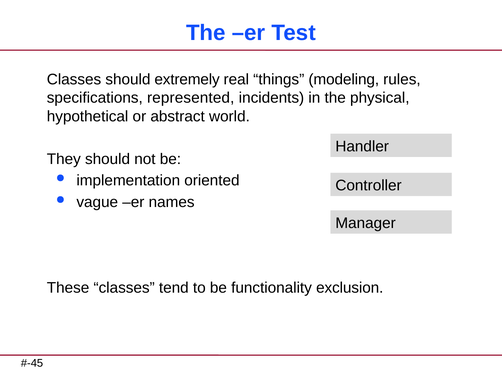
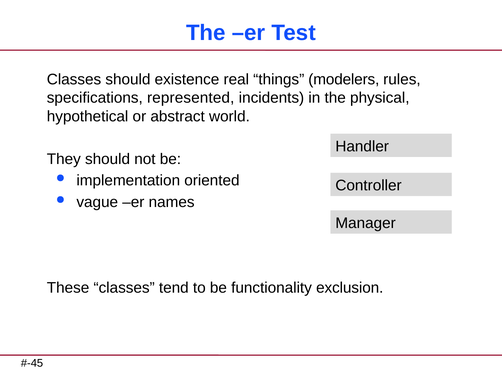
extremely: extremely -> existence (187, 80)
modeling: modeling -> modelers (344, 80)
